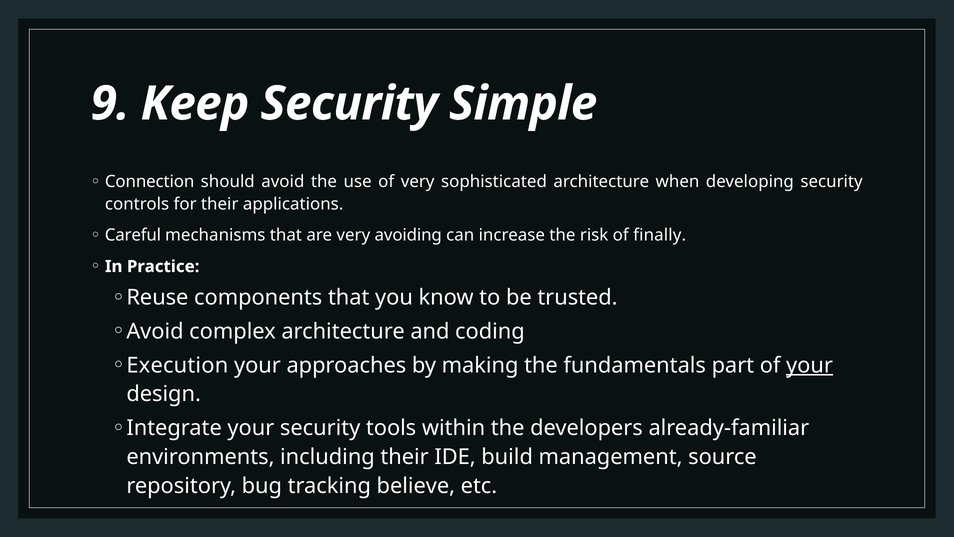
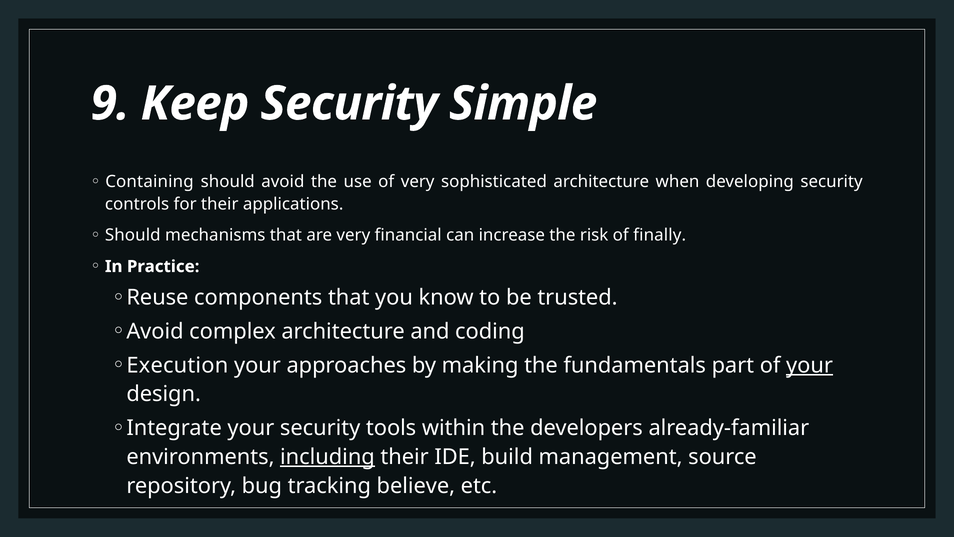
Connection: Connection -> Containing (149, 181)
Careful: Careful -> Should (133, 235)
avoiding: avoiding -> financial (408, 235)
including underline: none -> present (327, 457)
